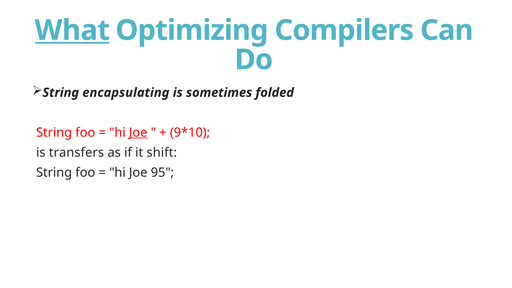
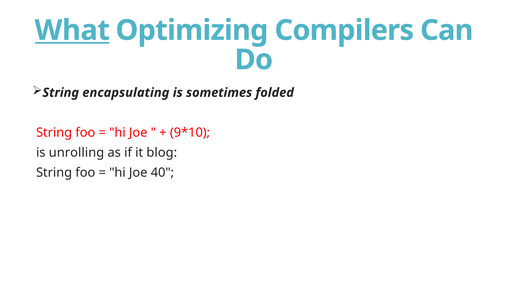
Joe underline: present -> none (138, 133)
transfers: transfers -> unrolling (76, 153)
shift: shift -> blog (162, 153)
95: 95 -> 40 (162, 173)
